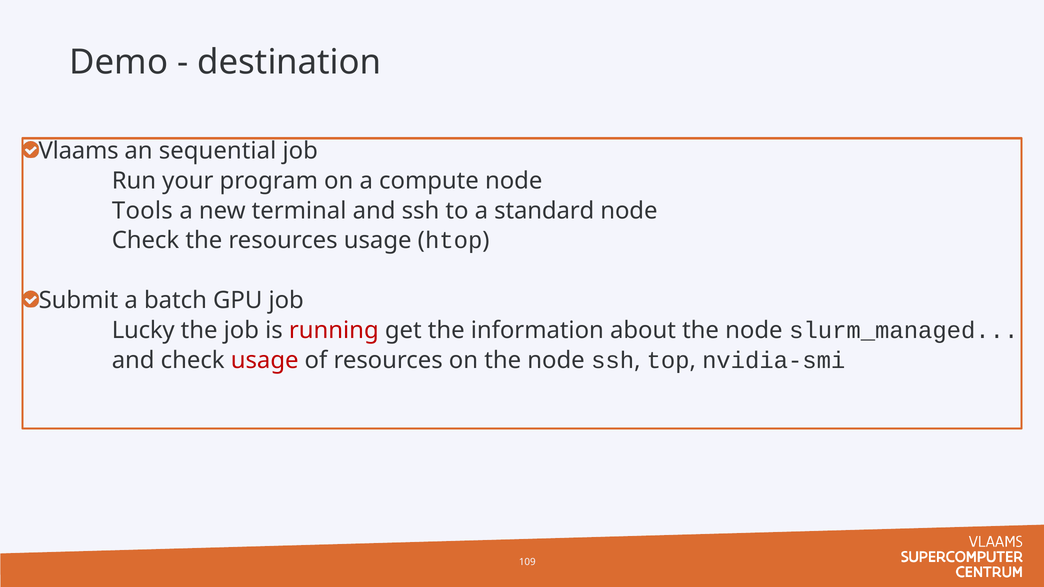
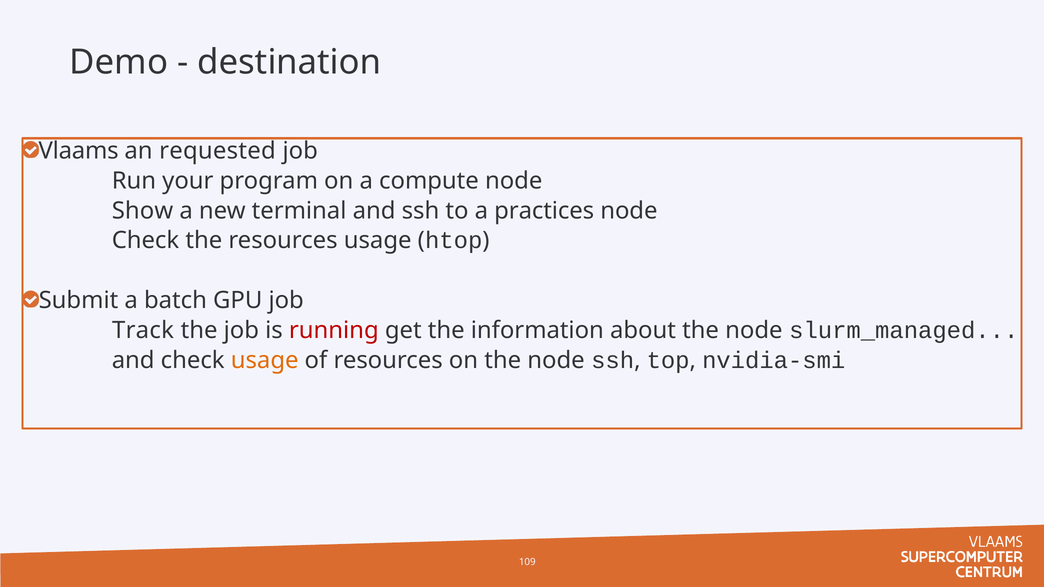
sequential: sequential -> requested (217, 151)
Tools: Tools -> Show (142, 211)
standard: standard -> practices (544, 211)
Lucky: Lucky -> Track (143, 330)
usage colour: red -> orange (265, 360)
